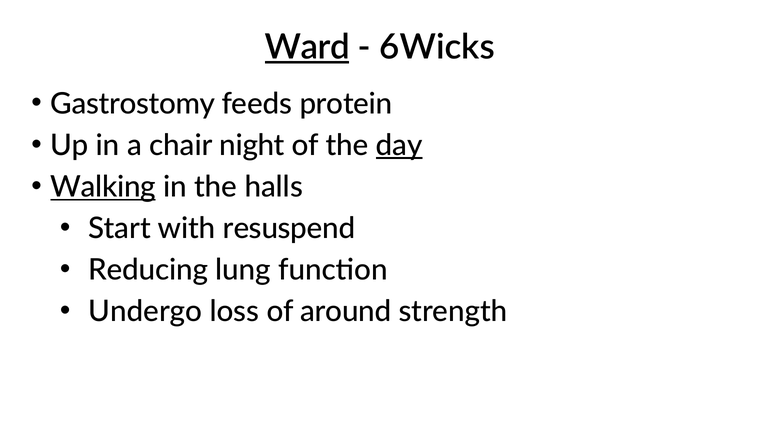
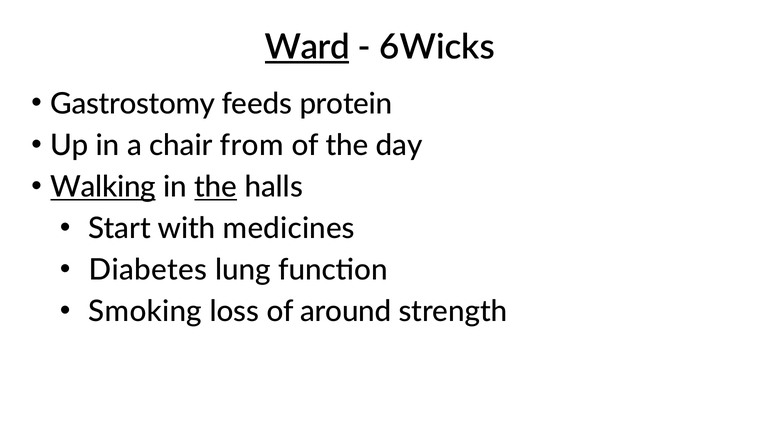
night: night -> from (252, 145)
day underline: present -> none (399, 145)
the underline: none -> present (216, 187)
resuspend: resuspend -> medicines (289, 228)
Reducing: Reducing -> Diabetes (148, 270)
Undergo: Undergo -> Smoking (145, 311)
